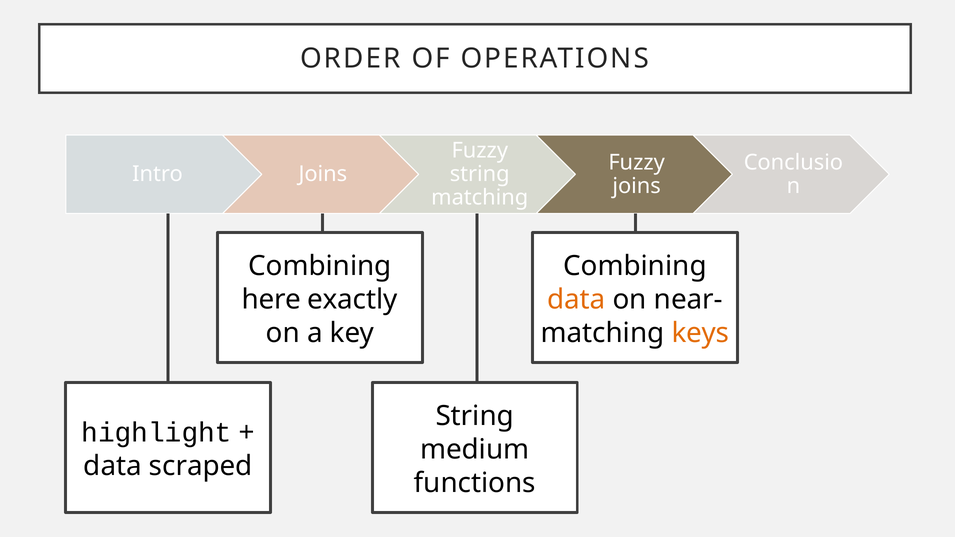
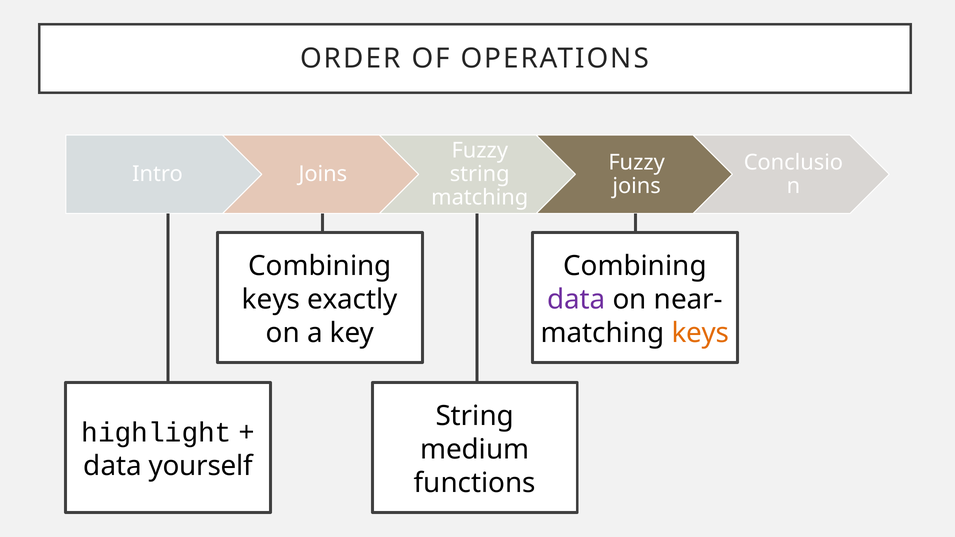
here: here -> keys (271, 300)
data colour: orange -> purple (576, 300)
scraped: scraped -> yourself (201, 466)
